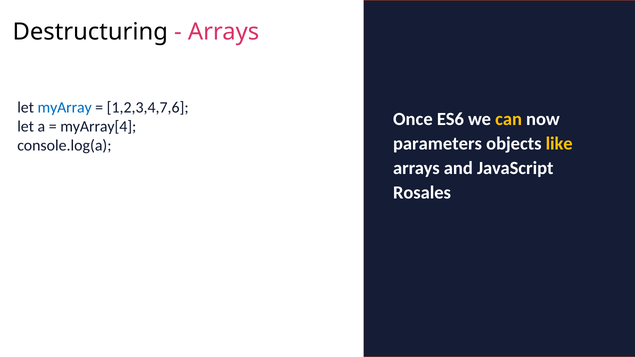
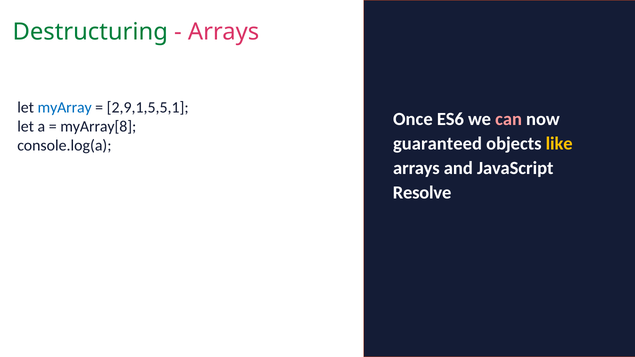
Destructuring colour: black -> green (90, 32)
1,2,3,4,7,6: 1,2,3,4,7,6 -> 2,9,1,5,5,1 (148, 107)
can colour: yellow -> pink (509, 119)
myArray[4: myArray[4 -> myArray[8 (98, 126)
parameters: parameters -> guaranteed (437, 144)
Rosales: Rosales -> Resolve (422, 193)
